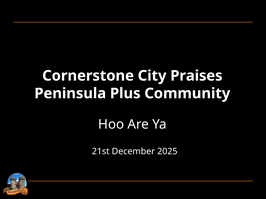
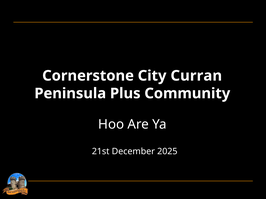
Praises: Praises -> Curran (196, 76)
